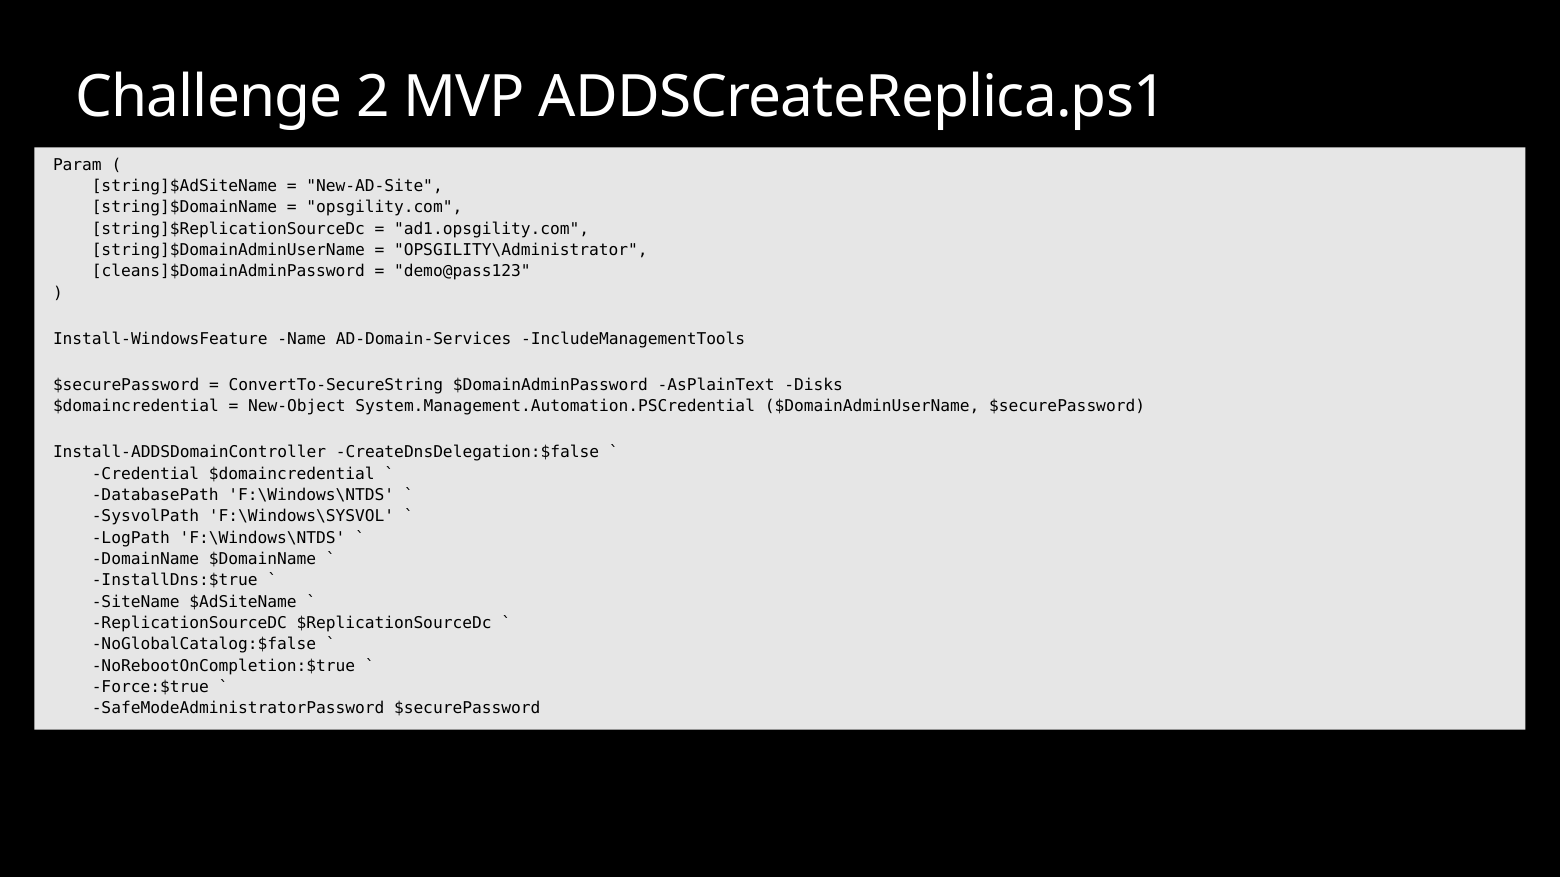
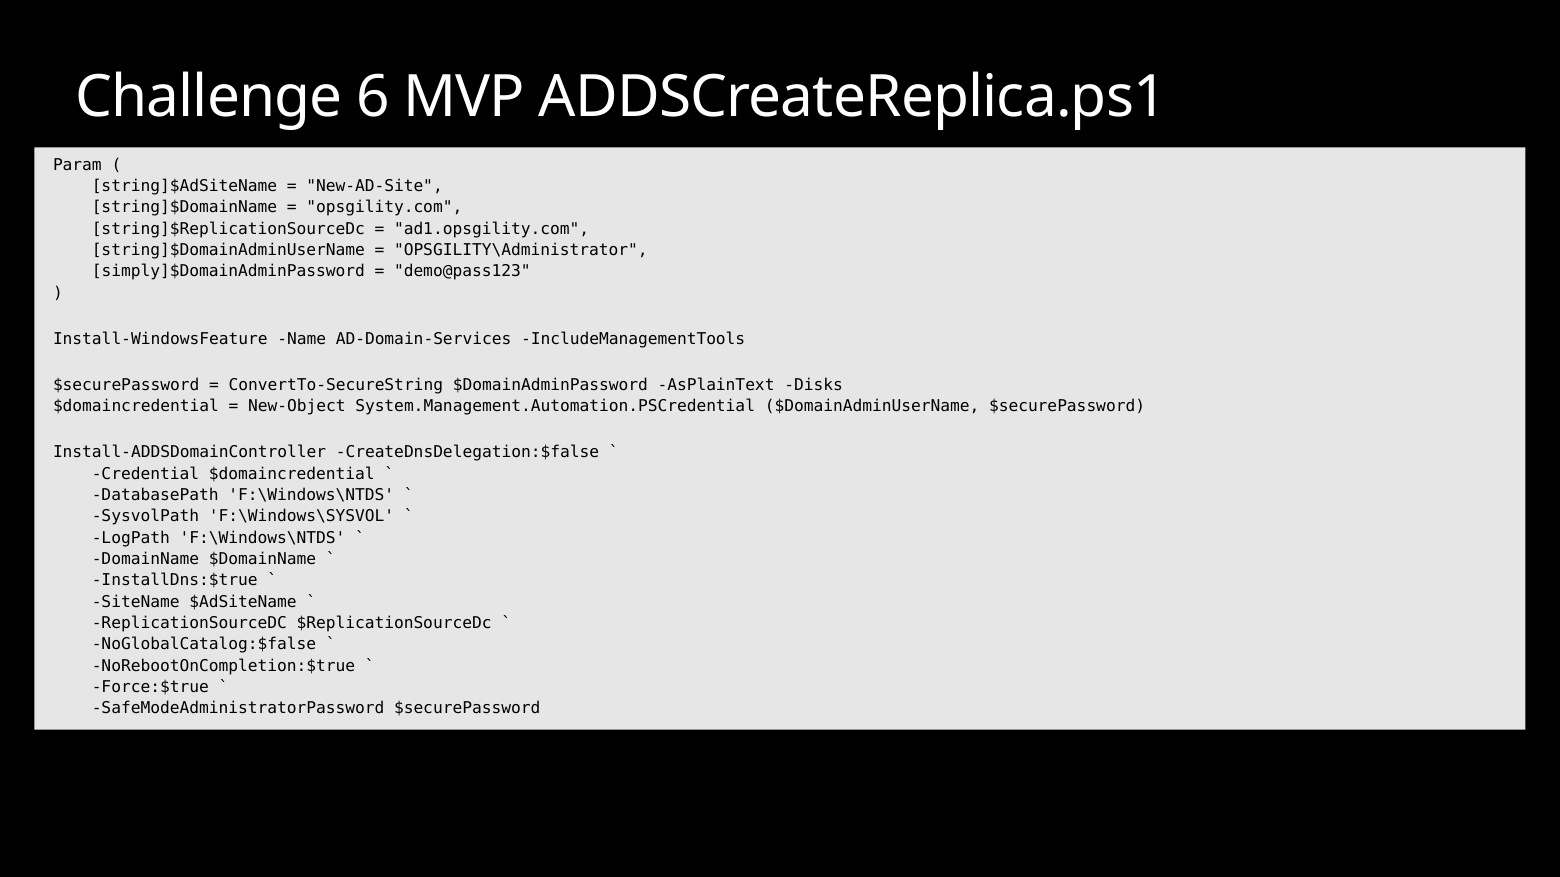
2: 2 -> 6 (373, 98)
cleans]$DomainAdminPassword: cleans]$DomainAdminPassword -> simply]$DomainAdminPassword (228, 272)
